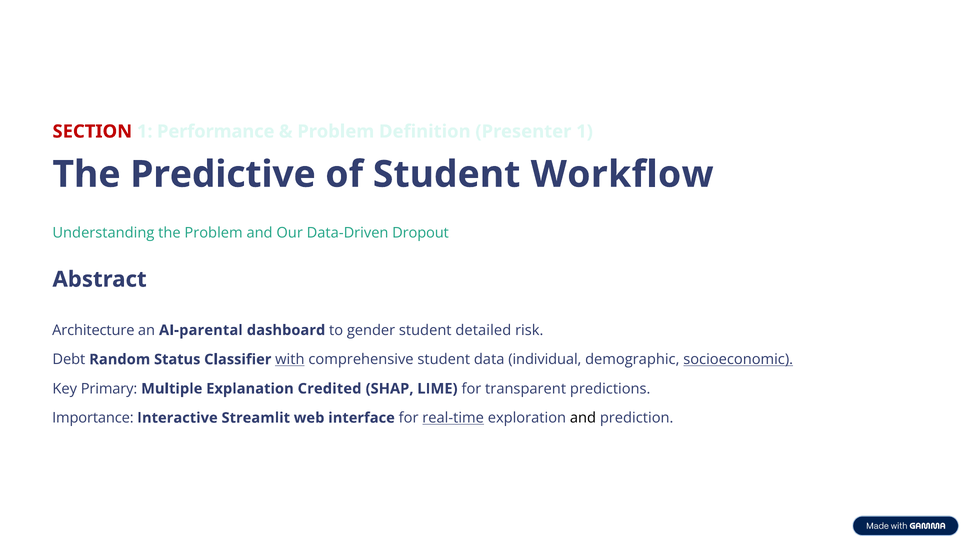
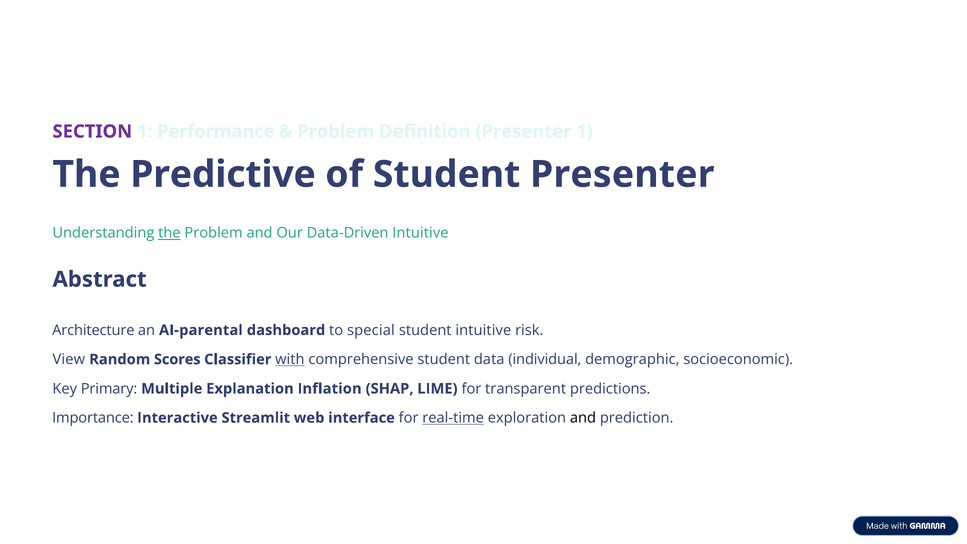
SECTION colour: red -> purple (92, 132)
Student Workflow: Workflow -> Presenter (622, 174)
the underline: none -> present (169, 233)
Data-Driven Dropout: Dropout -> Intuitive (420, 233)
gender: gender -> special (371, 330)
student detailed: detailed -> intuitive (483, 330)
Debt: Debt -> View (69, 359)
Status: Status -> Scores (177, 359)
socioeconomic underline: present -> none (738, 359)
Credited: Credited -> Inflation (330, 389)
